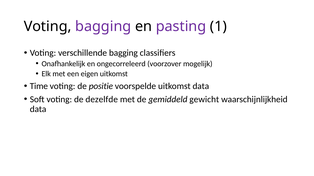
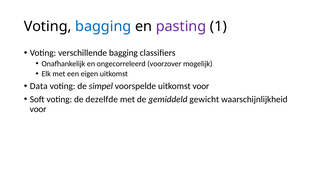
bagging colour: purple -> blue (103, 26)
Time: Time -> Data (39, 86)
positie: positie -> simpel (101, 86)
uitkomst data: data -> voor (201, 86)
data: data -> voor (38, 110)
